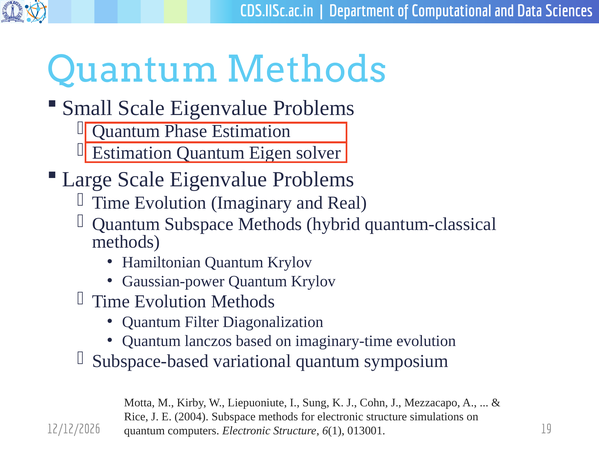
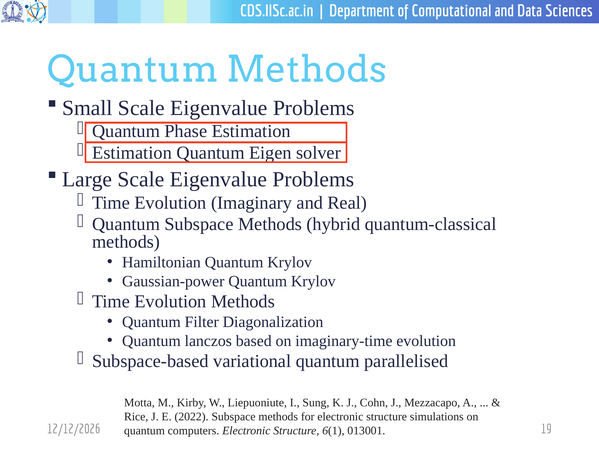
symposium: symposium -> parallelised (406, 361)
2004: 2004 -> 2022 (192, 417)
